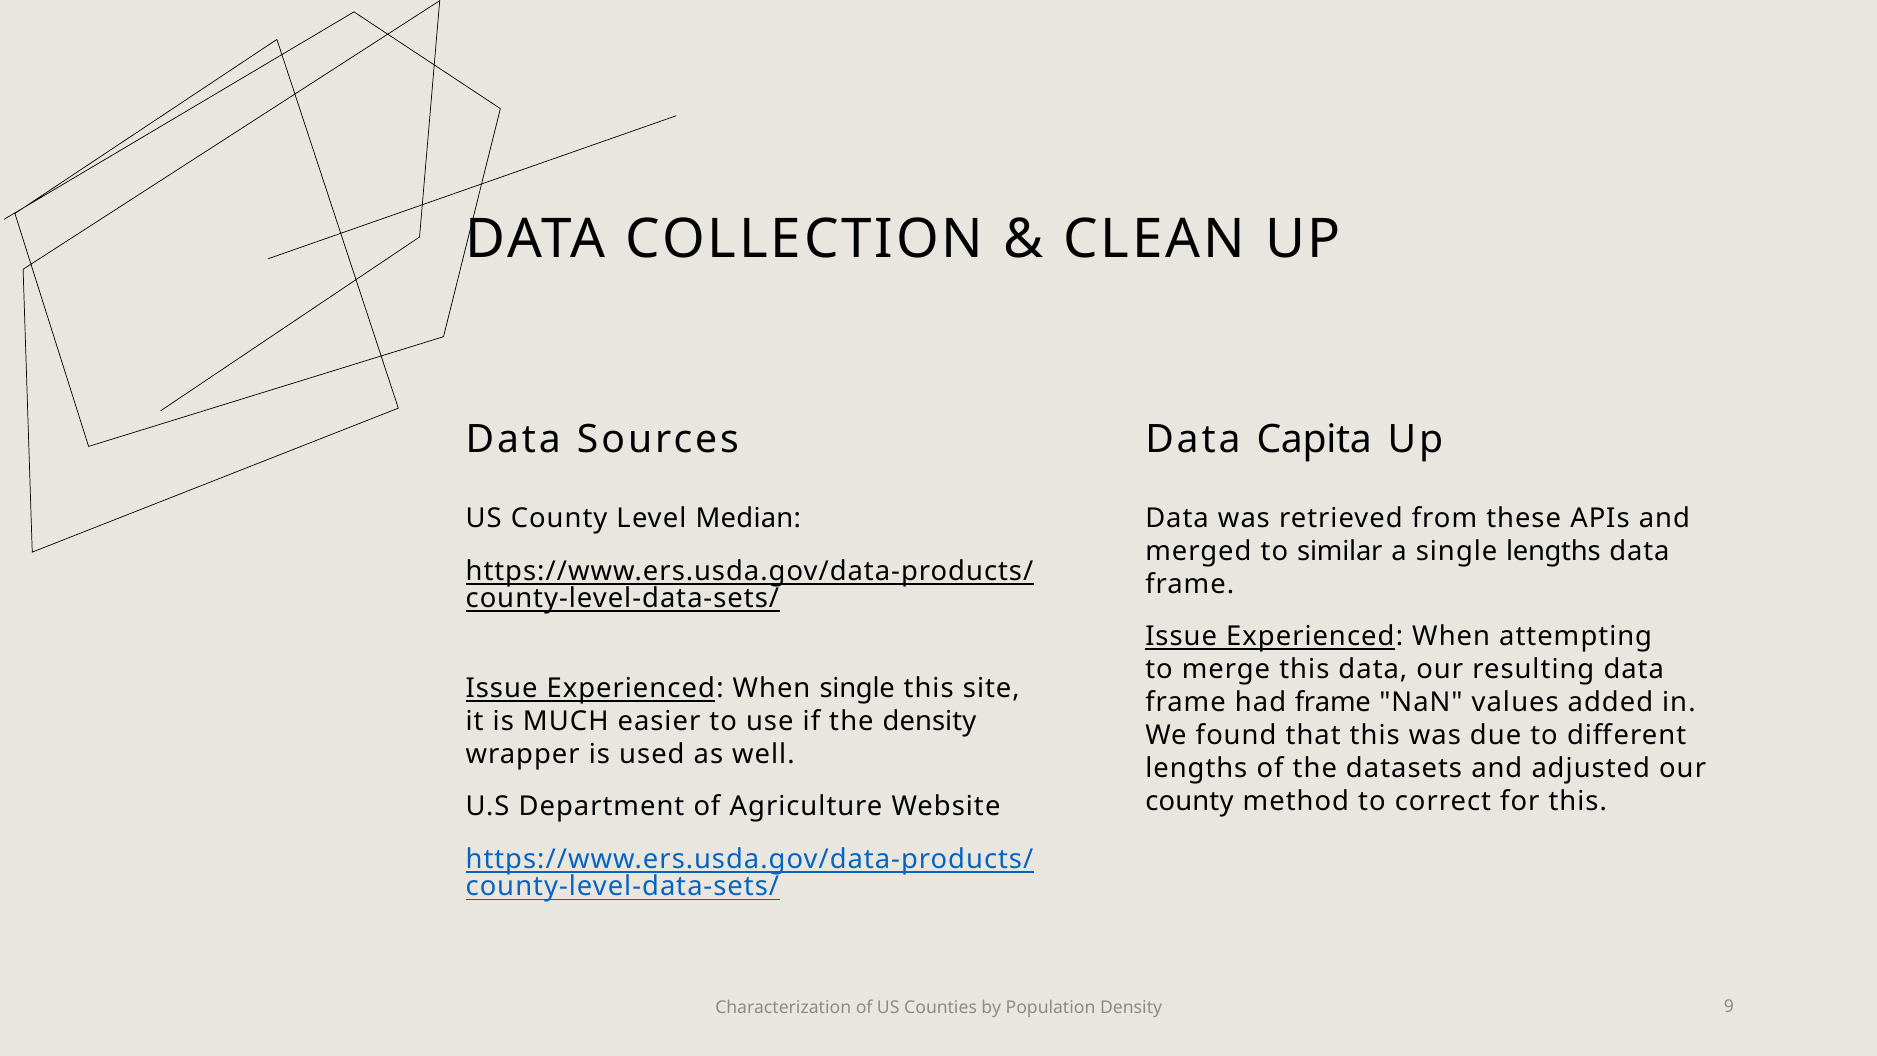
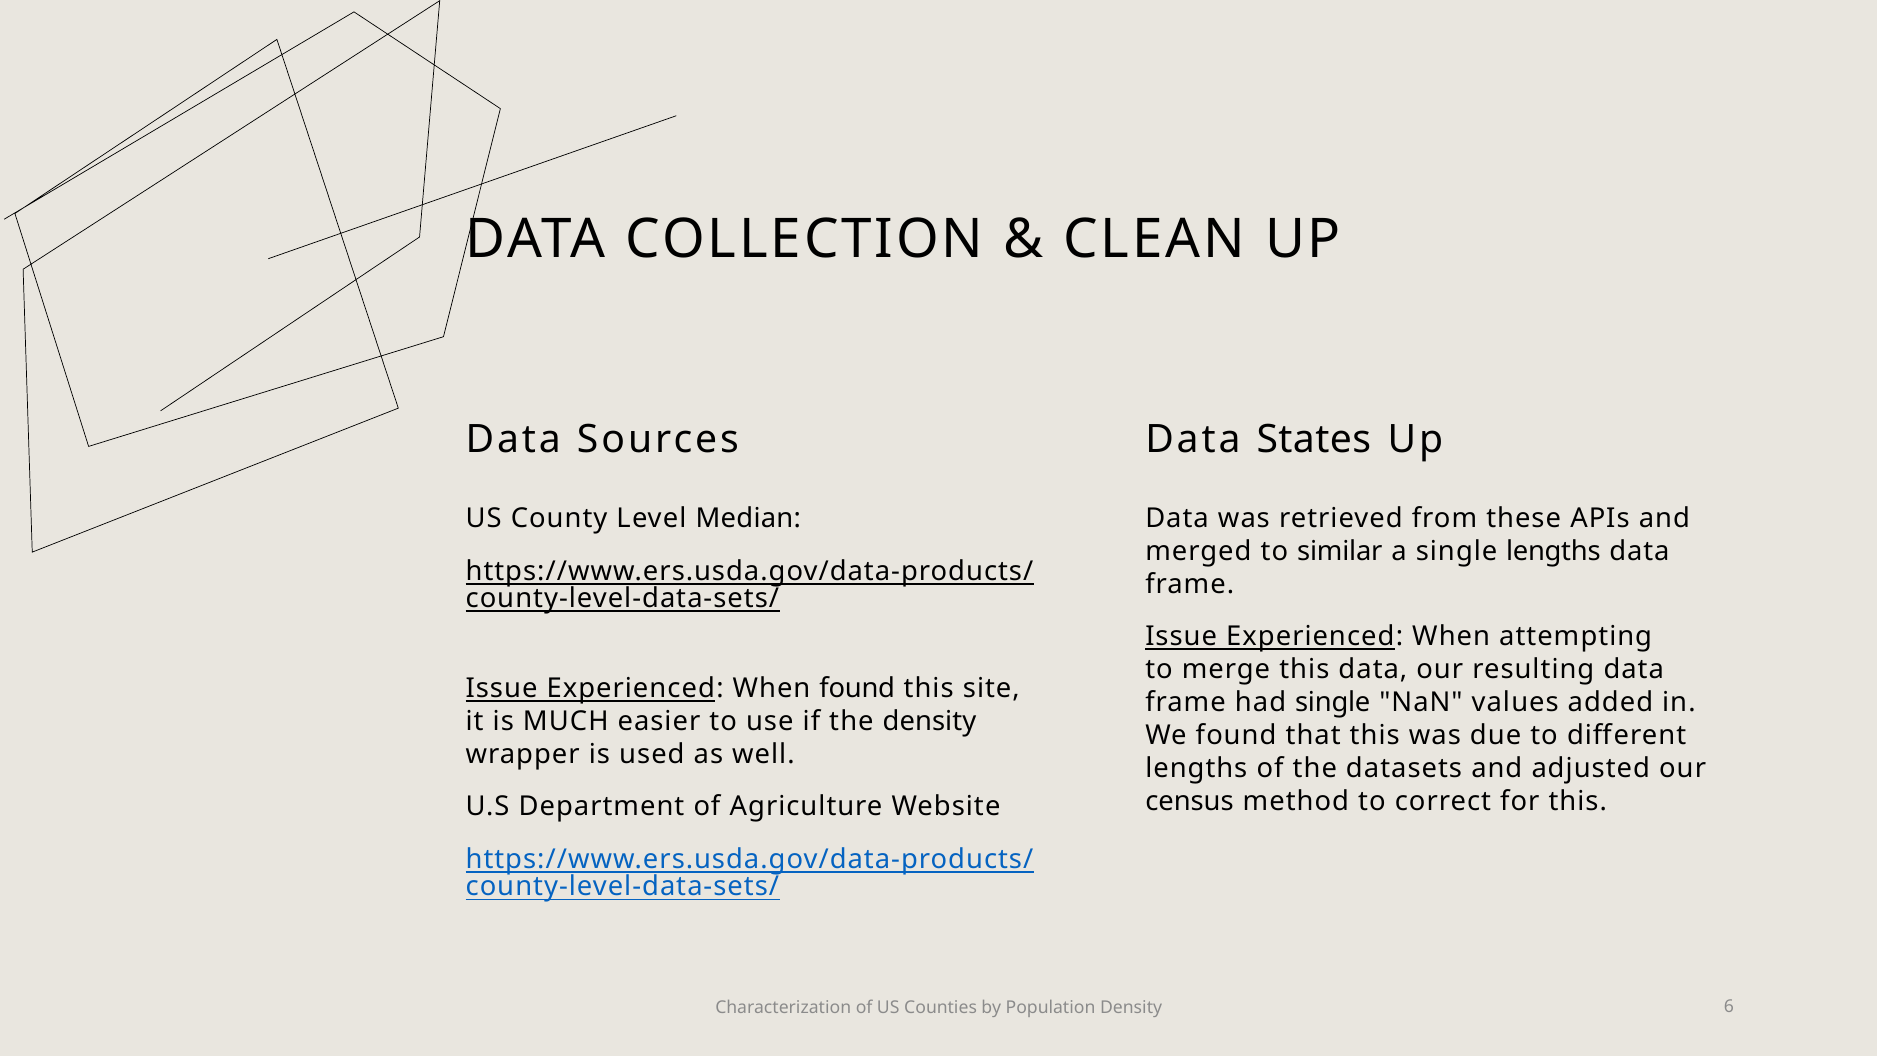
Capita: Capita -> States (1314, 440)
When single: single -> found (857, 688)
had frame: frame -> single (1333, 702)
county: county -> census (1189, 801)
9: 9 -> 6 (1729, 1006)
